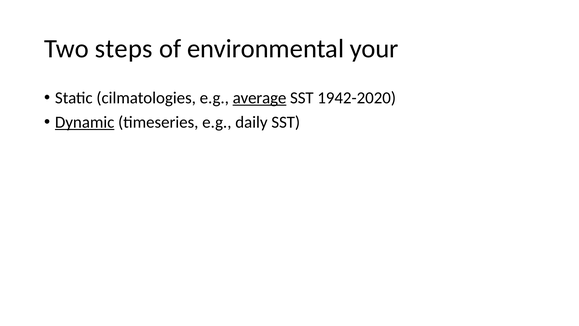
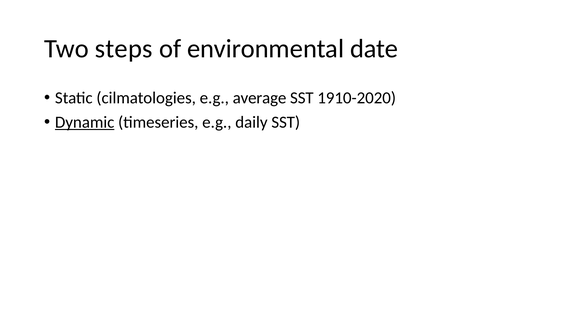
your: your -> date (374, 49)
average underline: present -> none (260, 98)
1942-2020: 1942-2020 -> 1910-2020 (357, 98)
